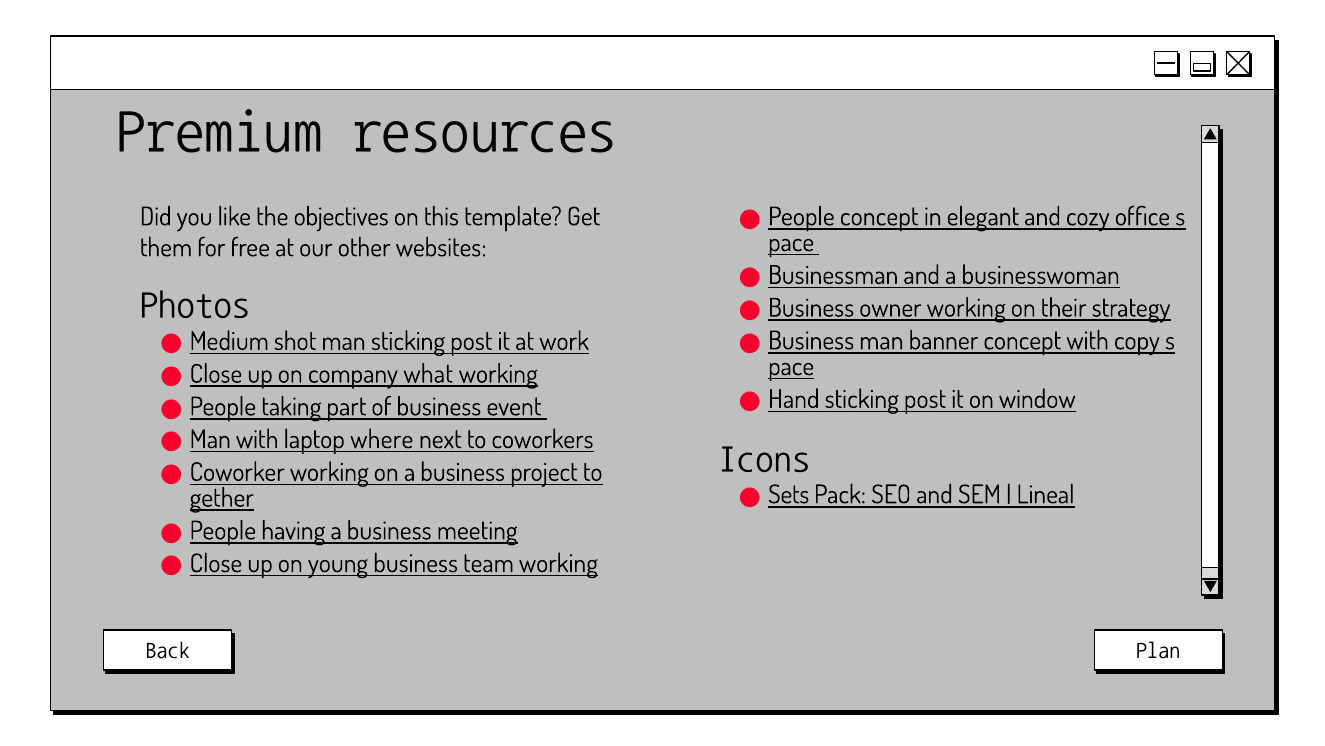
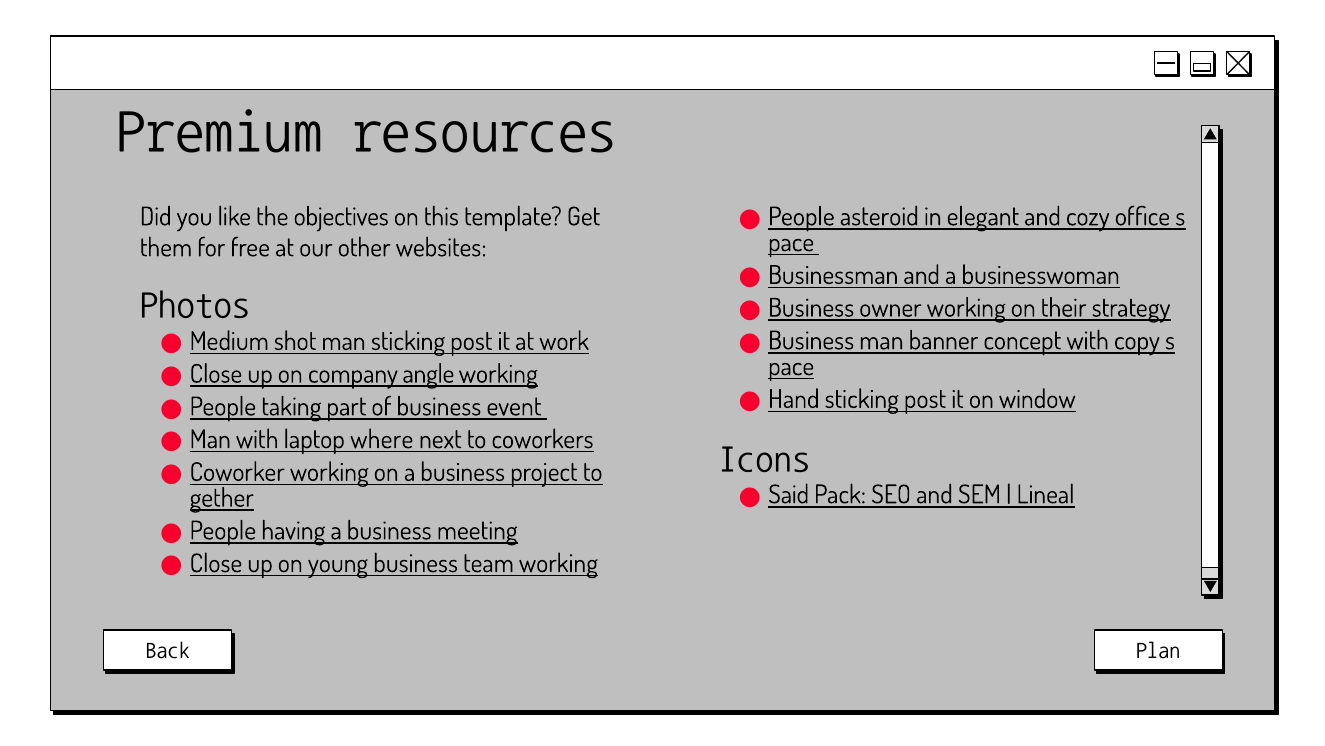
People concept: concept -> asteroid (879, 217)
what: what -> angle (428, 374)
Sets: Sets -> Said (789, 494)
